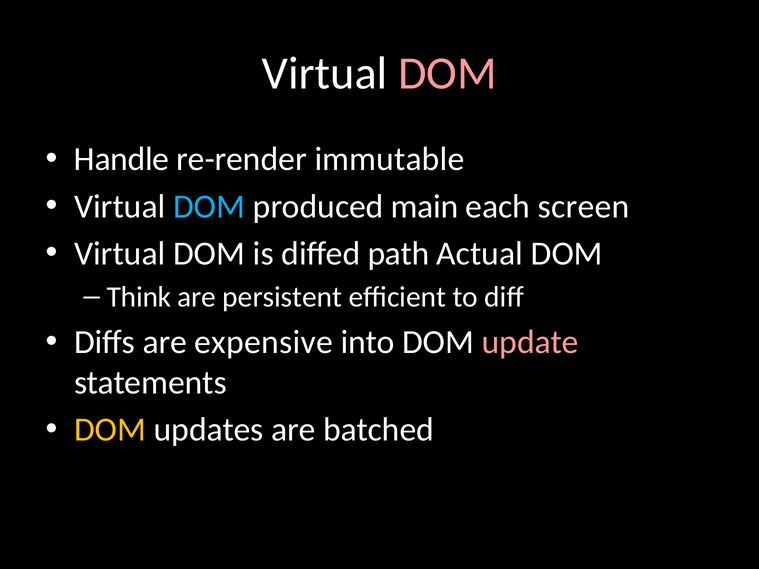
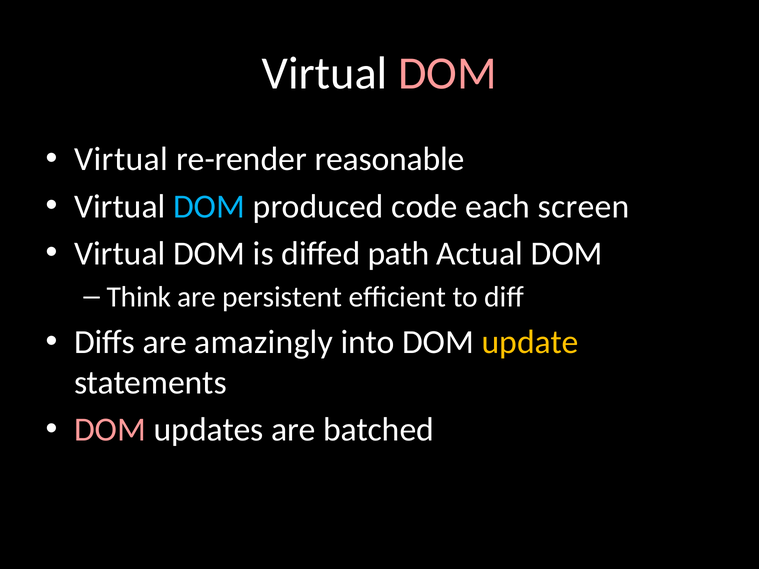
Handle: Handle -> Virtual (121, 159)
immutable: immutable -> reasonable (390, 159)
main: main -> code (424, 206)
expensive: expensive -> amazingly (264, 342)
update colour: pink -> yellow (530, 342)
DOM colour: yellow -> pink (110, 430)
